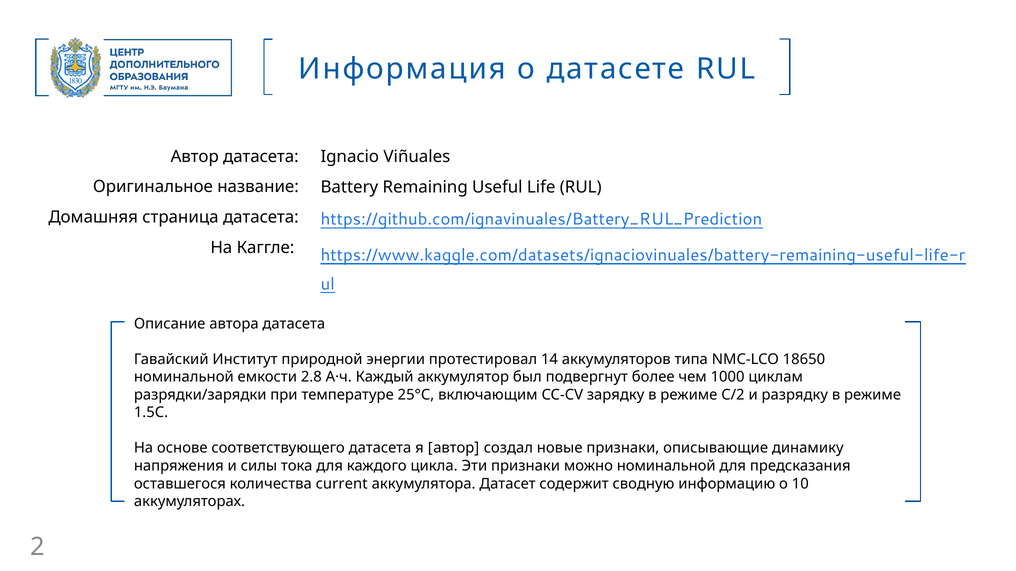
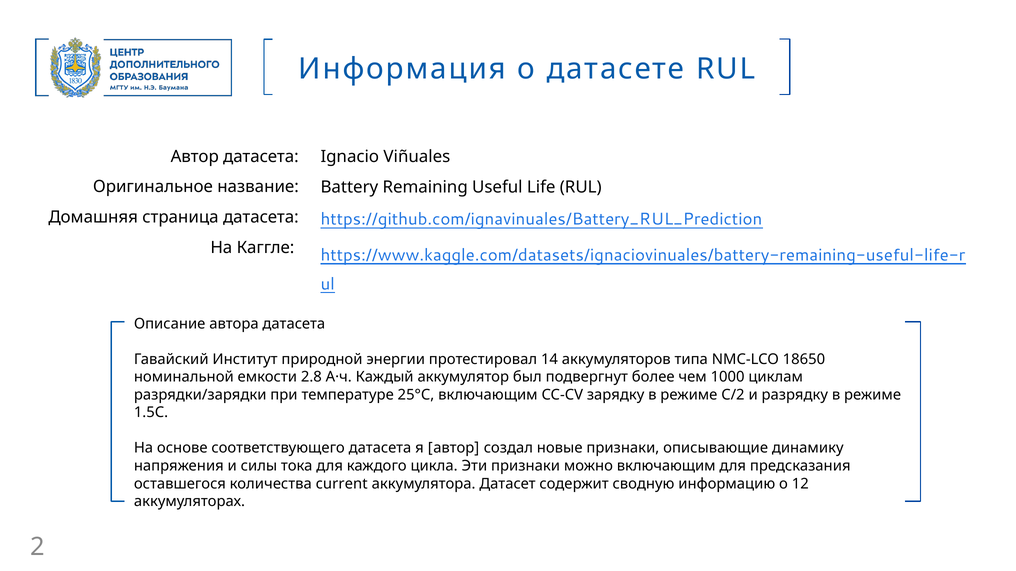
можно номинальной: номинальной -> включающим (666, 466)
10: 10 -> 12 (800, 484)
